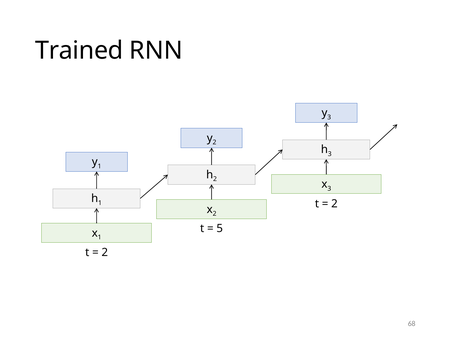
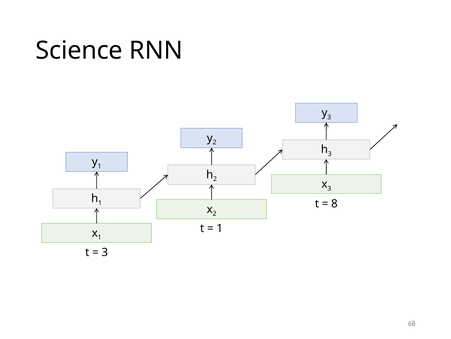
Trained: Trained -> Science (79, 51)
2: 2 -> 8 (334, 203)
5: 5 -> 1 (220, 228)
2: 2 -> 3 (105, 252)
